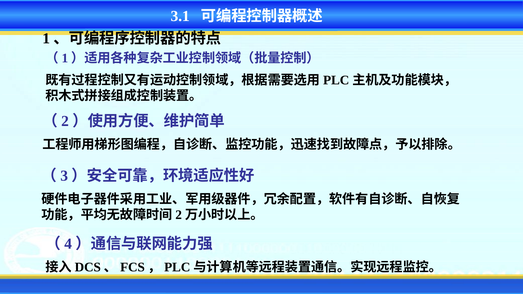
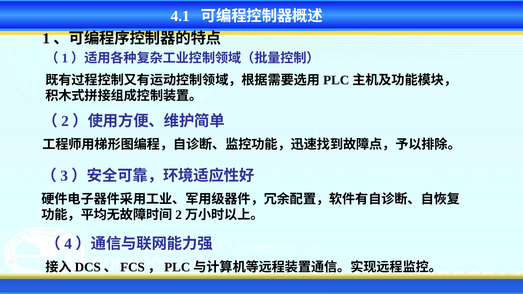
3.1: 3.1 -> 4.1 (180, 16)
